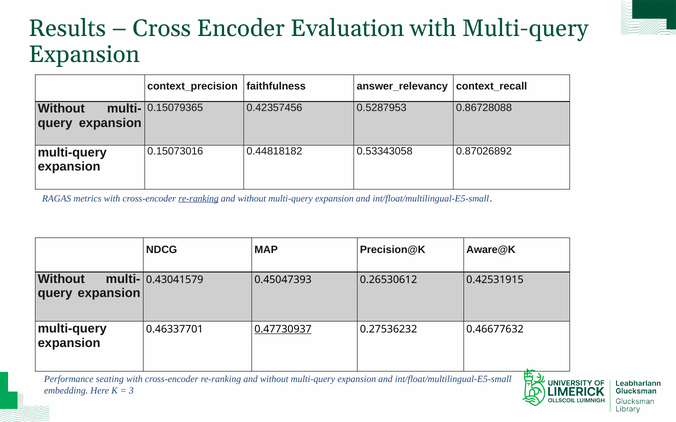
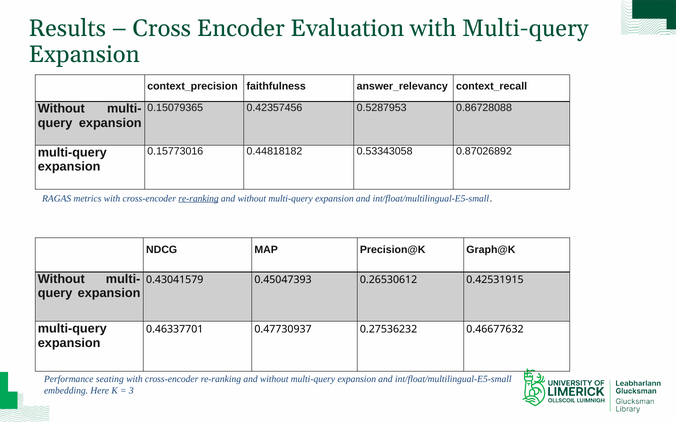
0.15073016: 0.15073016 -> 0.15773016 (175, 152)
Aware@K: Aware@K -> Graph@K (491, 250)
0.47730937 underline: present -> none (283, 330)
